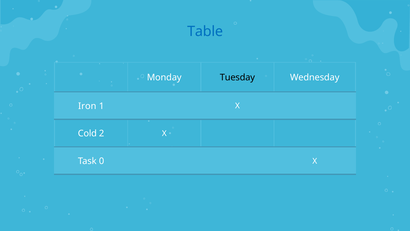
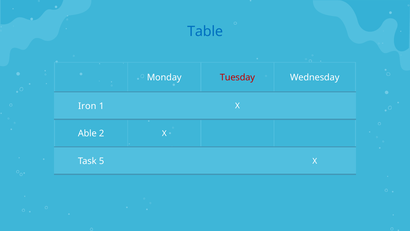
Tuesday colour: black -> red (237, 77)
Cold: Cold -> Able (87, 133)
0: 0 -> 5 (102, 161)
